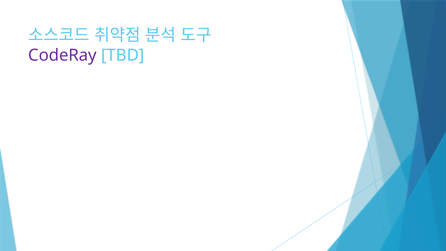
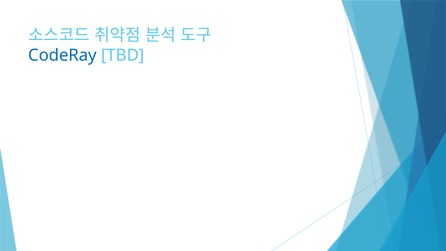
CodeRay colour: purple -> blue (62, 55)
